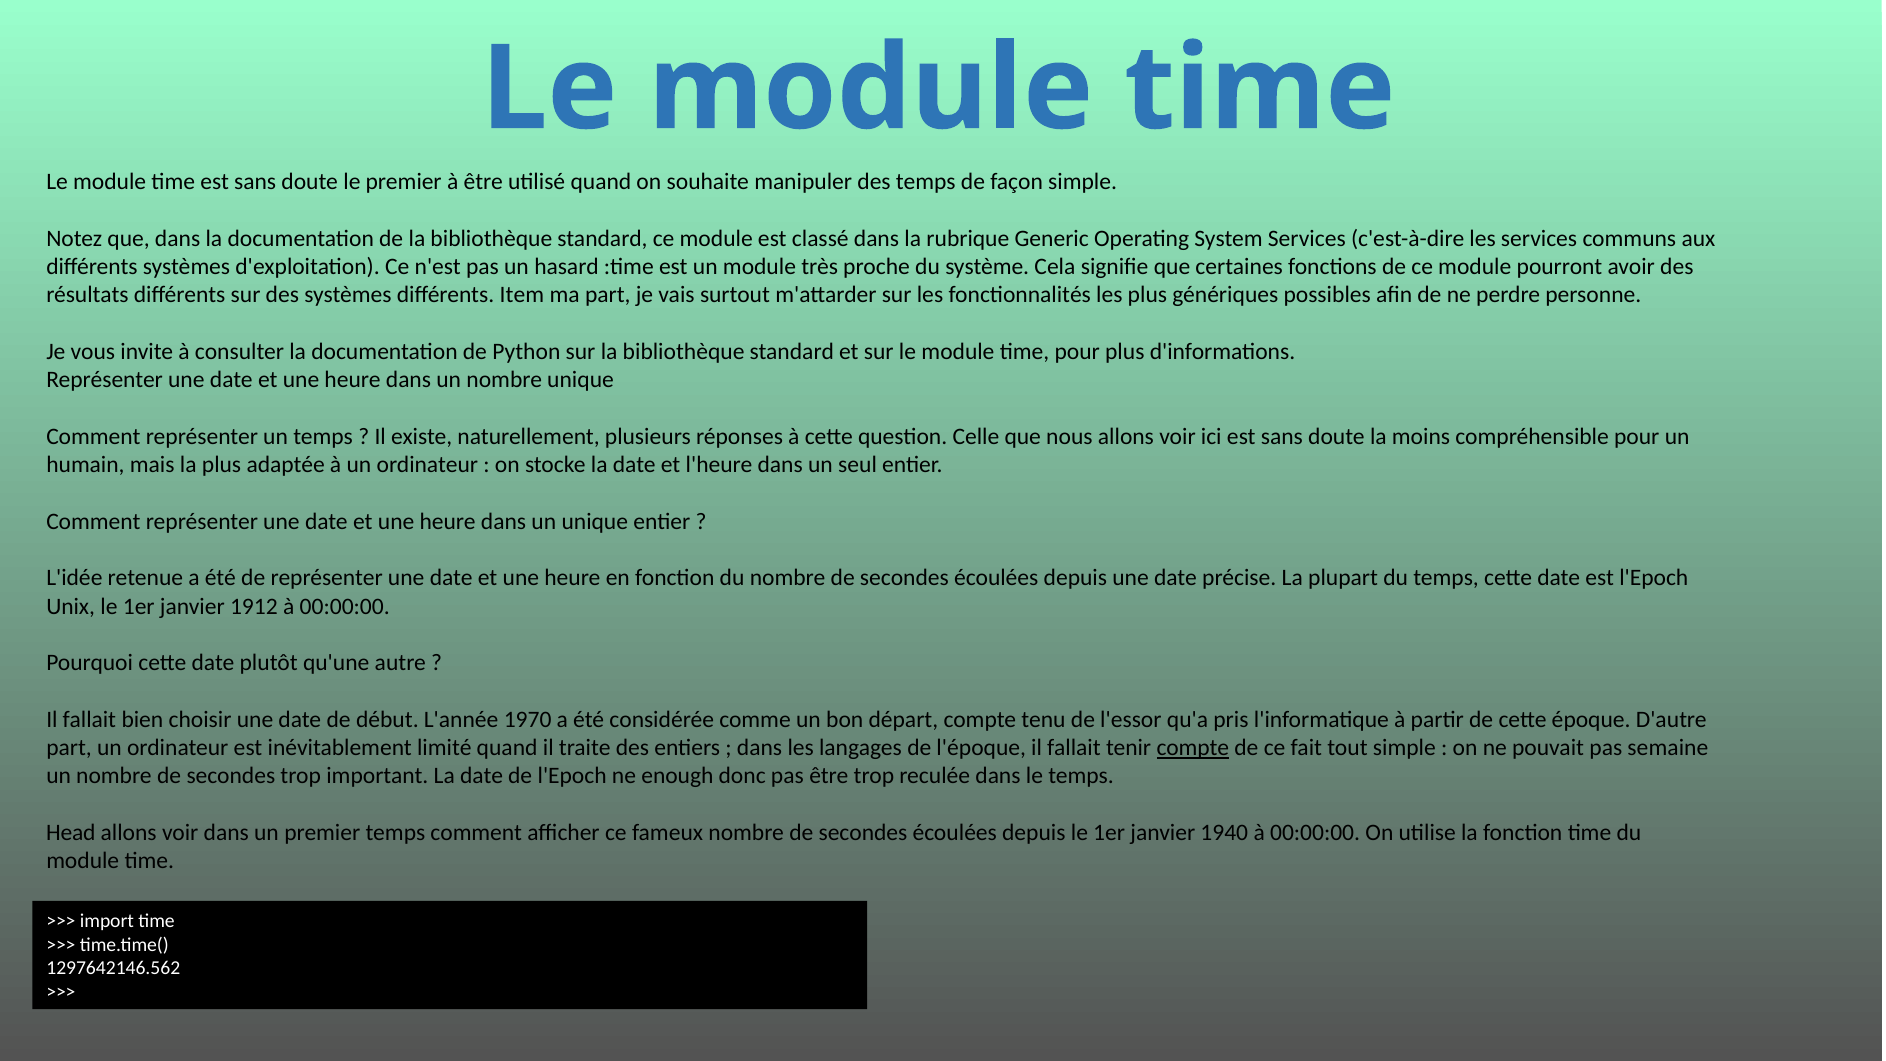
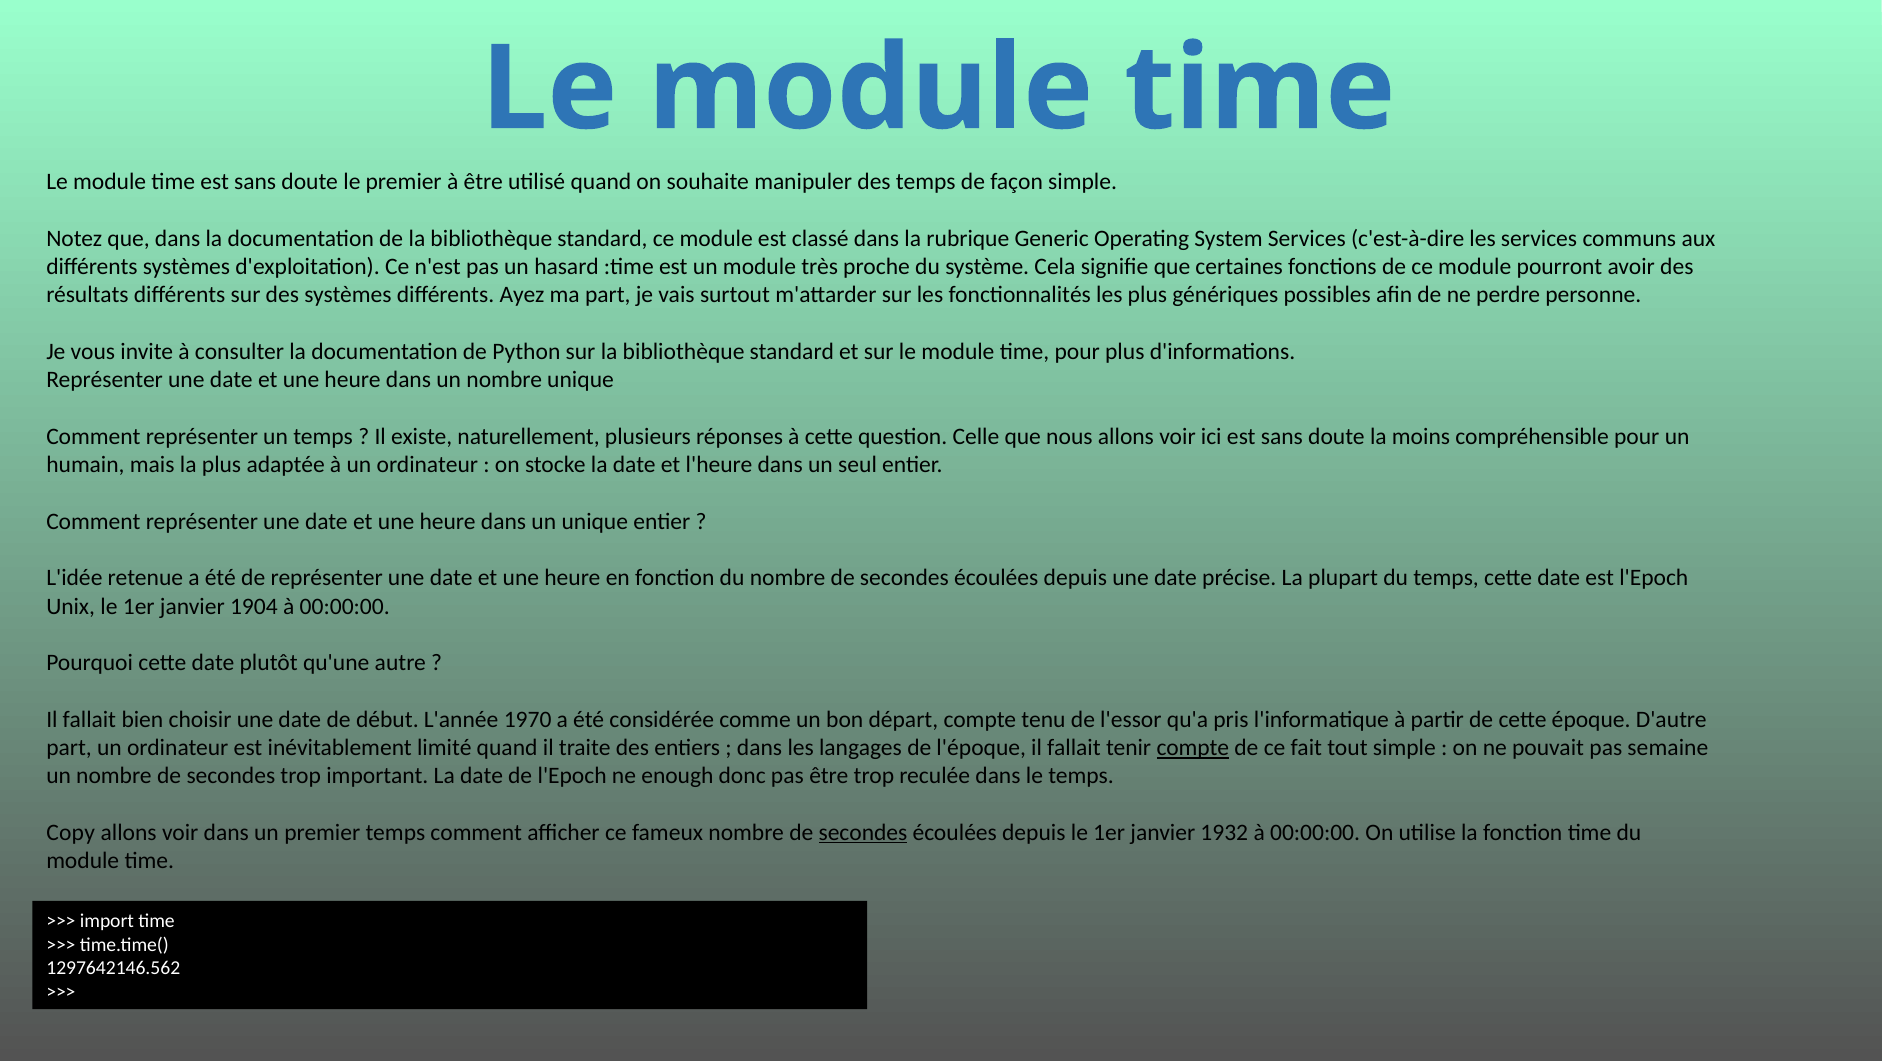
Item: Item -> Ayez (522, 295)
1912: 1912 -> 1904 (254, 606)
Head: Head -> Copy (71, 833)
secondes underline: none -> present (863, 833)
1940: 1940 -> 1932 (1224, 833)
